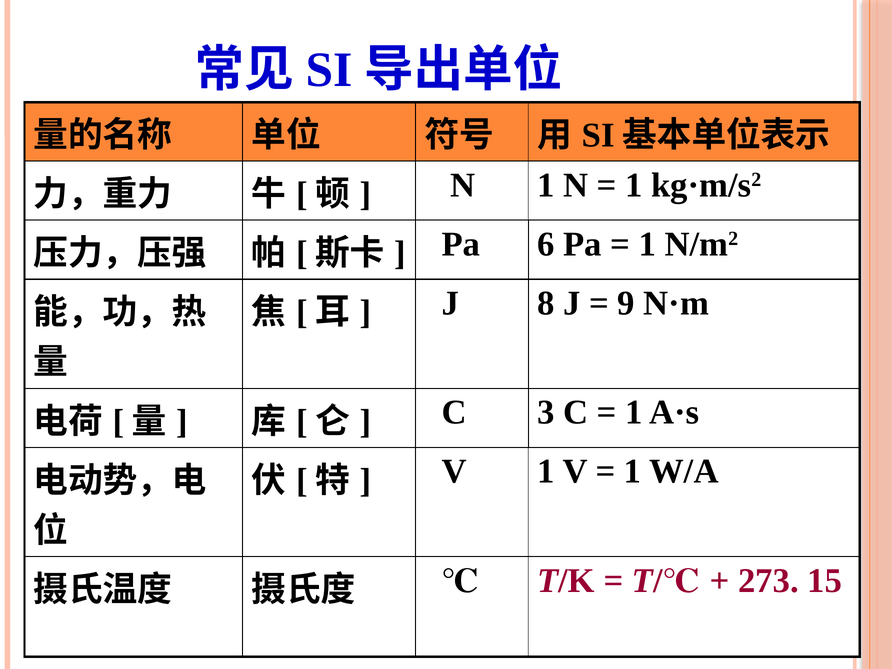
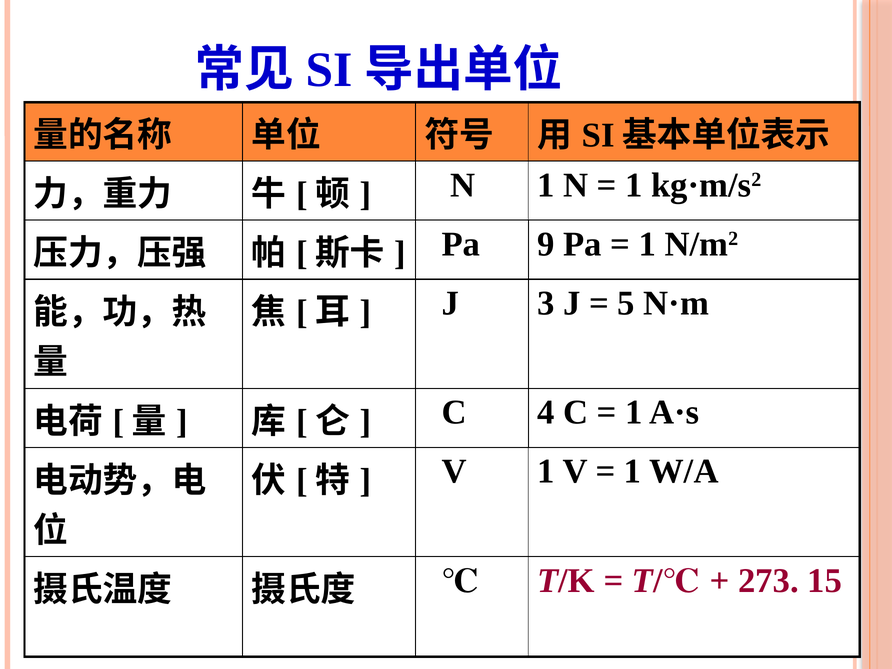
6: 6 -> 9 (546, 244)
8: 8 -> 3 (546, 303)
9: 9 -> 5 (626, 303)
3: 3 -> 4 (546, 412)
